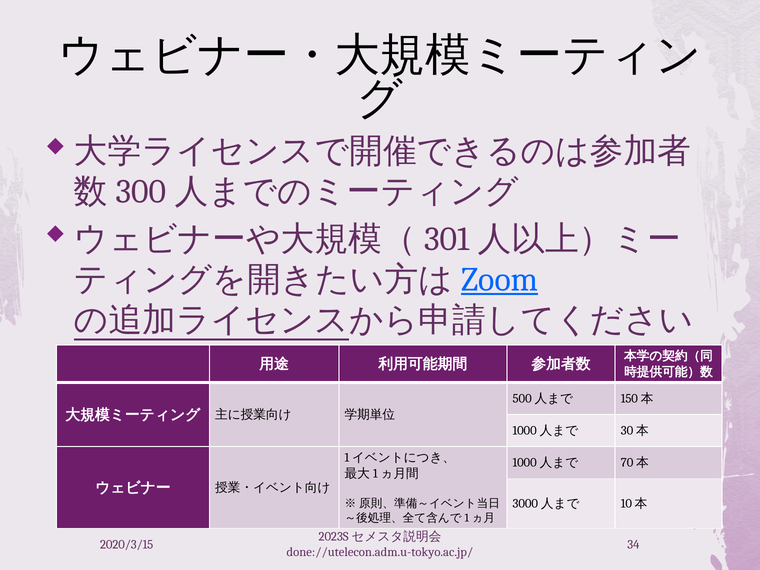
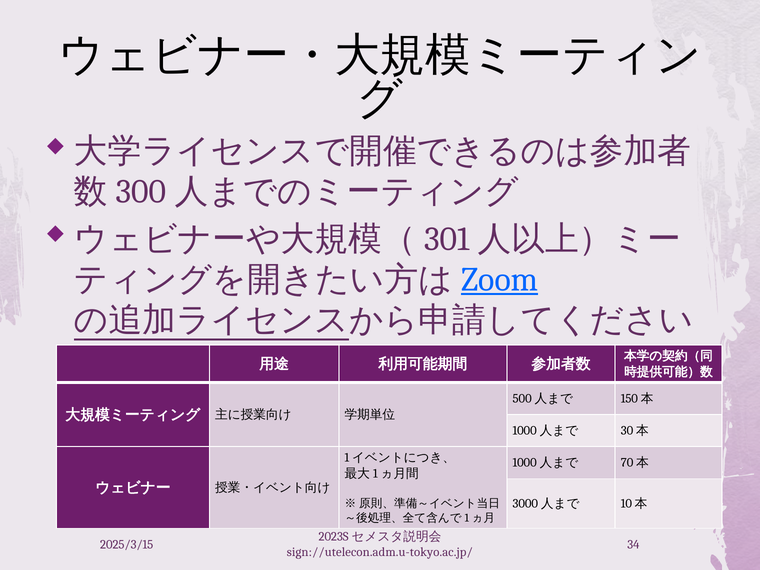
2020/3/15: 2020/3/15 -> 2025/3/15 (127, 544)
done://utelecon.adm.u-tokyo.ac.jp/: done://utelecon.adm.u-tokyo.ac.jp/ -> sign://utelecon.adm.u-tokyo.ac.jp/ (380, 552)
